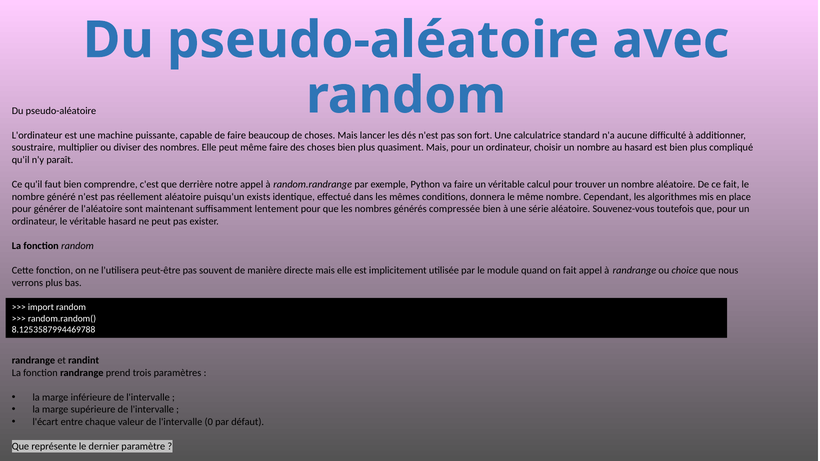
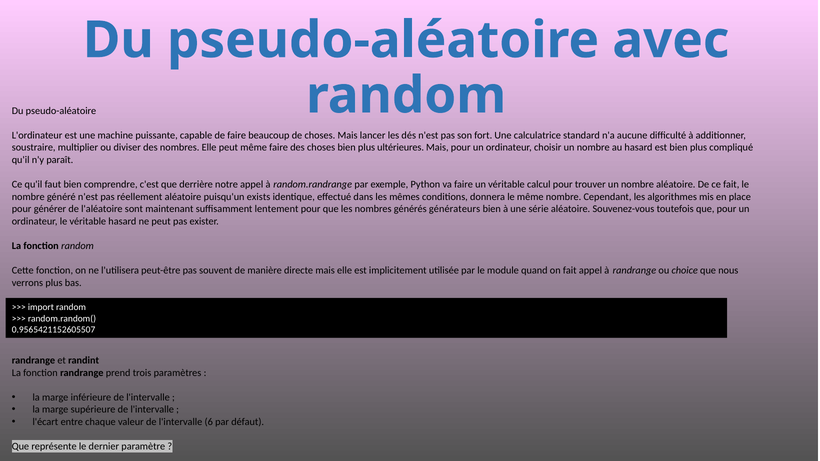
quasiment: quasiment -> ultérieures (401, 148)
compressée: compressée -> générateurs (455, 209)
8.1253587994469788: 8.1253587994469788 -> 0.9565421152605507 (54, 330)
l'intervalle 0: 0 -> 6 (209, 422)
